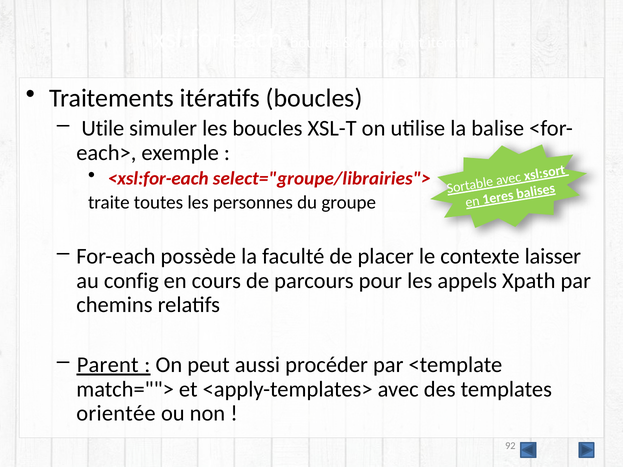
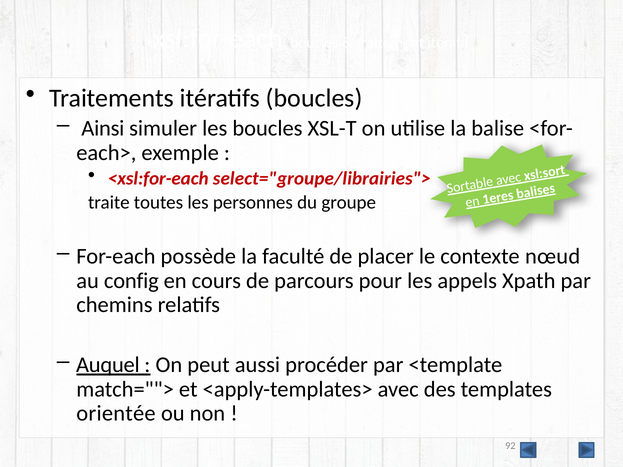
Utile: Utile -> Ainsi (103, 128)
laisser: laisser -> nœud (553, 257)
Parent: Parent -> Auquel (108, 365)
